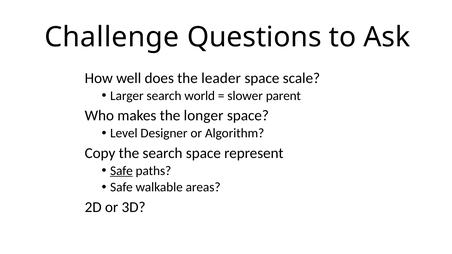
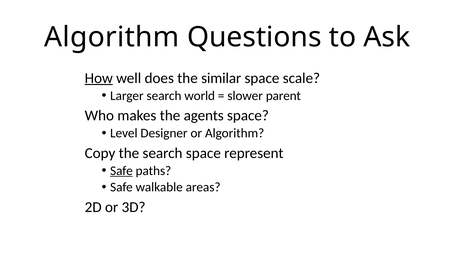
Challenge: Challenge -> Algorithm (112, 37)
How underline: none -> present (99, 78)
leader: leader -> similar (221, 78)
longer: longer -> agents (204, 116)
